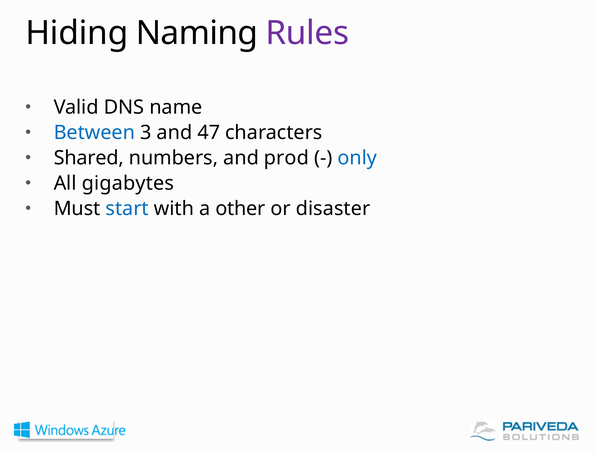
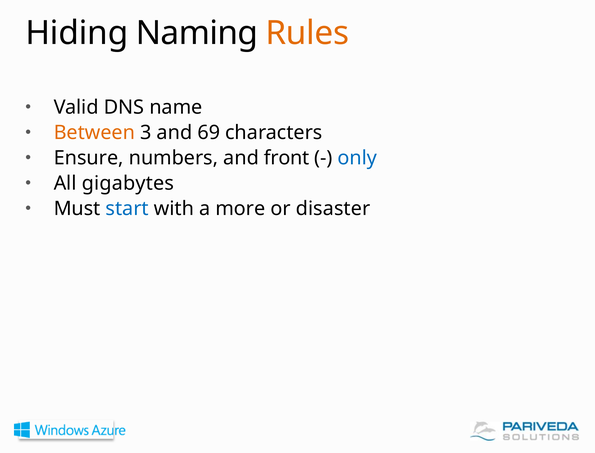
Rules colour: purple -> orange (307, 33)
Between colour: blue -> orange (94, 133)
47: 47 -> 69 (209, 133)
Shared: Shared -> Ensure (89, 158)
prod: prod -> front (287, 158)
other: other -> more (240, 209)
